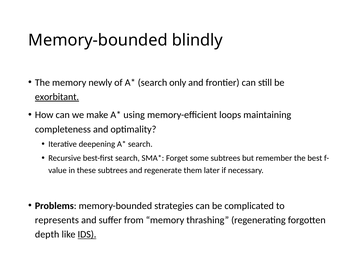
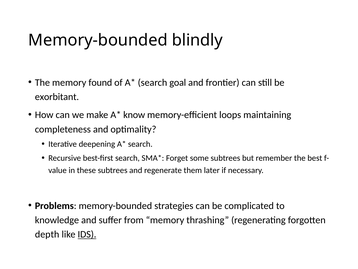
newly: newly -> found (100, 82)
only: only -> goal (178, 82)
exorbitant underline: present -> none (57, 97)
using: using -> know (134, 115)
represents: represents -> knowledge (57, 220)
